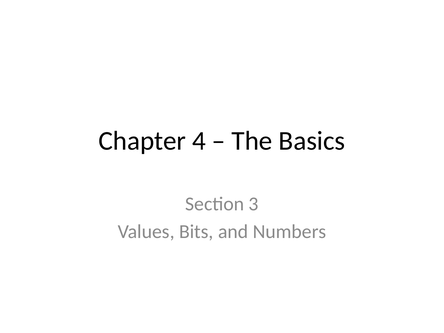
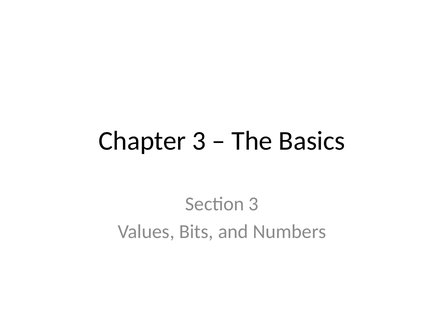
Chapter 4: 4 -> 3 (199, 141)
